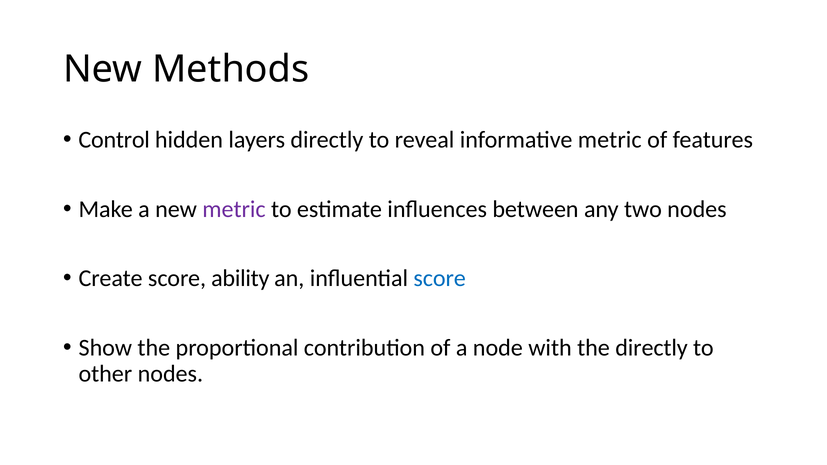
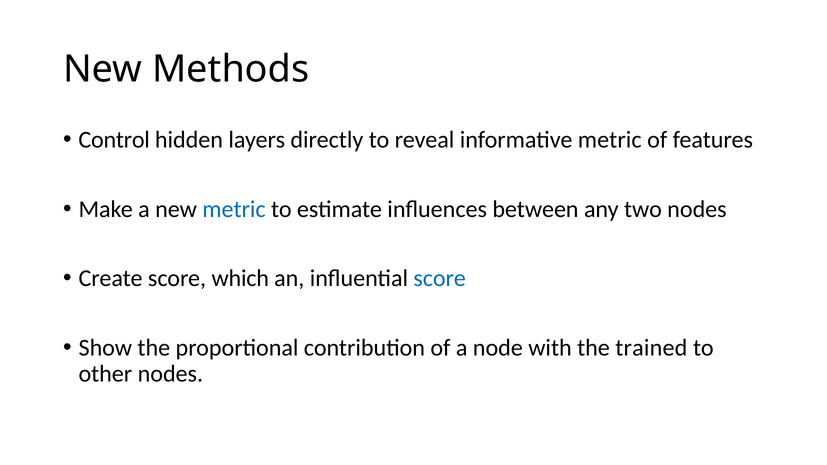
metric colour: purple -> blue (234, 209)
ability: ability -> which (240, 279)
the directly: directly -> trained (651, 348)
